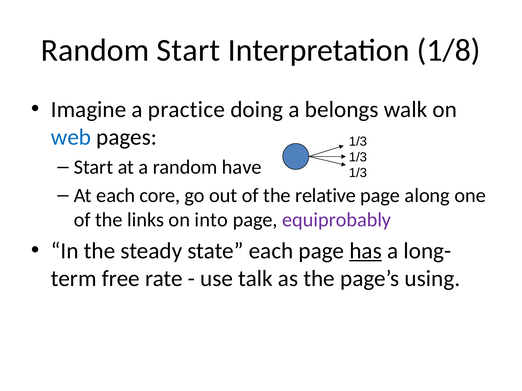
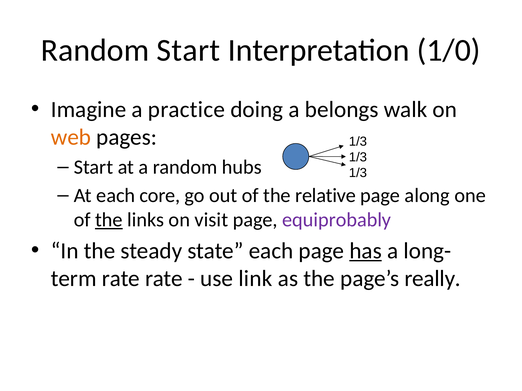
1/8: 1/8 -> 1/0 (449, 51)
web colour: blue -> orange (71, 137)
have: have -> hubs (242, 167)
the underline: none -> present (109, 220)
into: into -> visit (211, 220)
free: free -> rate (121, 279)
talk: talk -> link (255, 279)
using: using -> really (433, 279)
